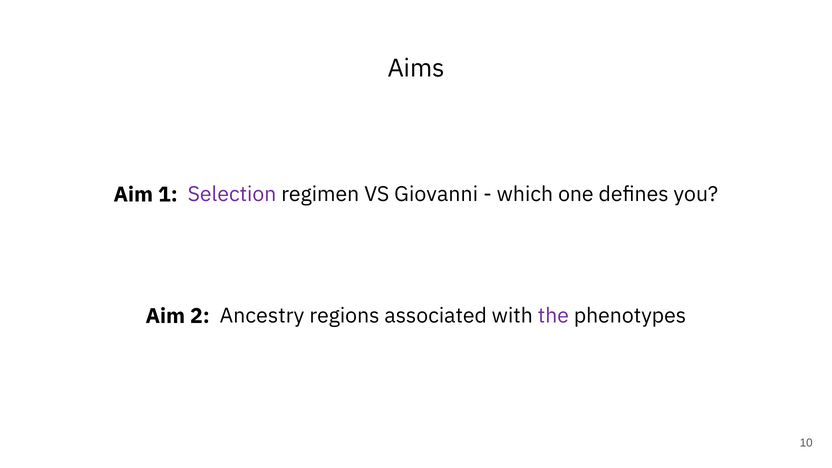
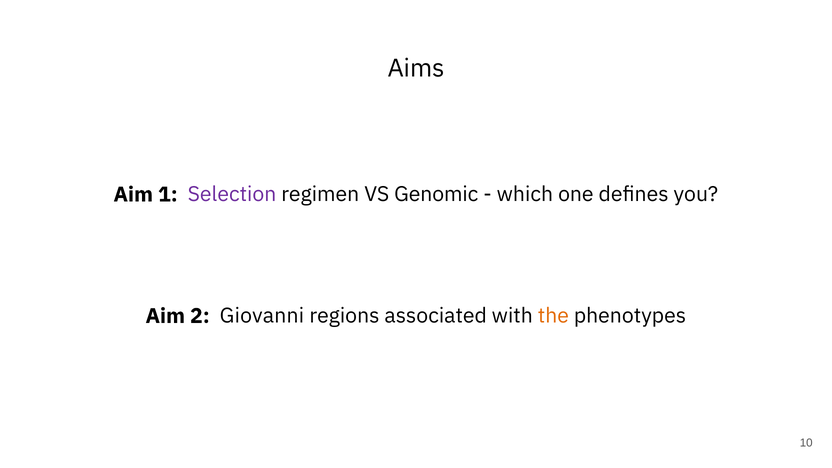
Giovanni: Giovanni -> Genomic (436, 194)
Ancestry: Ancestry -> Giovanni (262, 316)
the colour: purple -> orange (553, 316)
